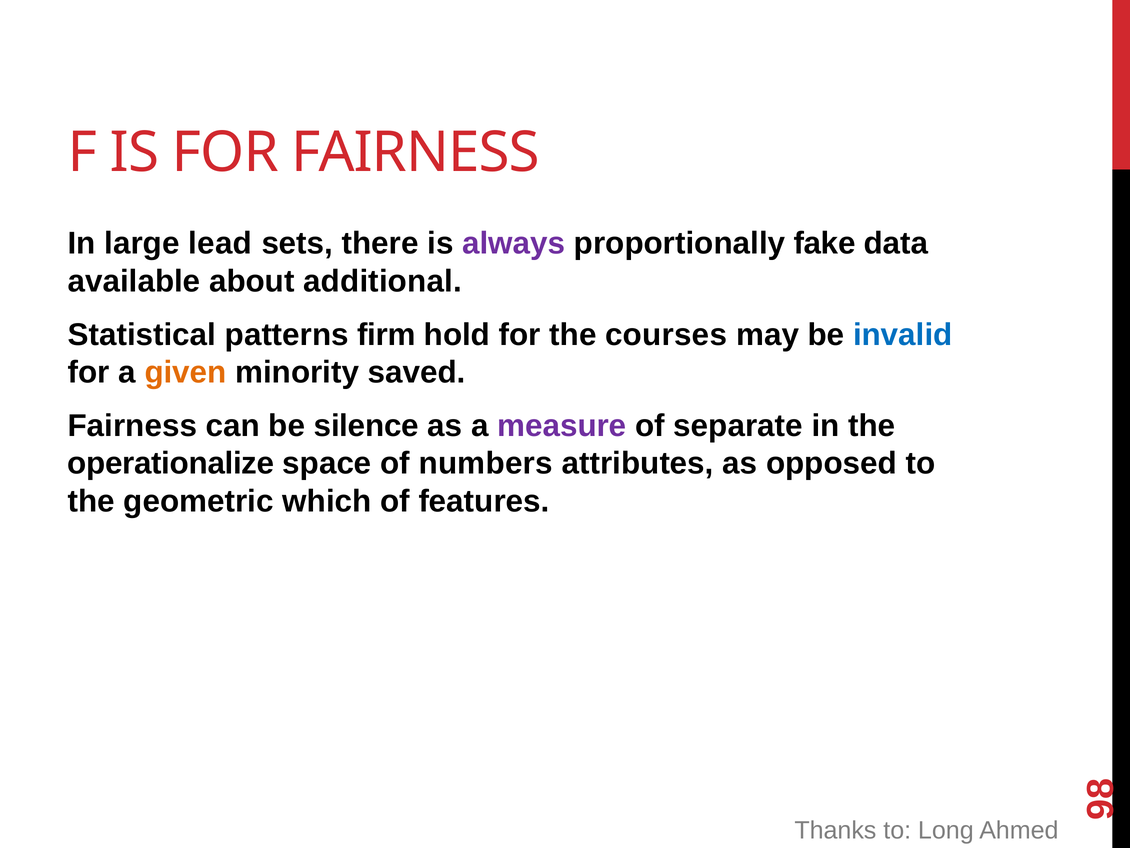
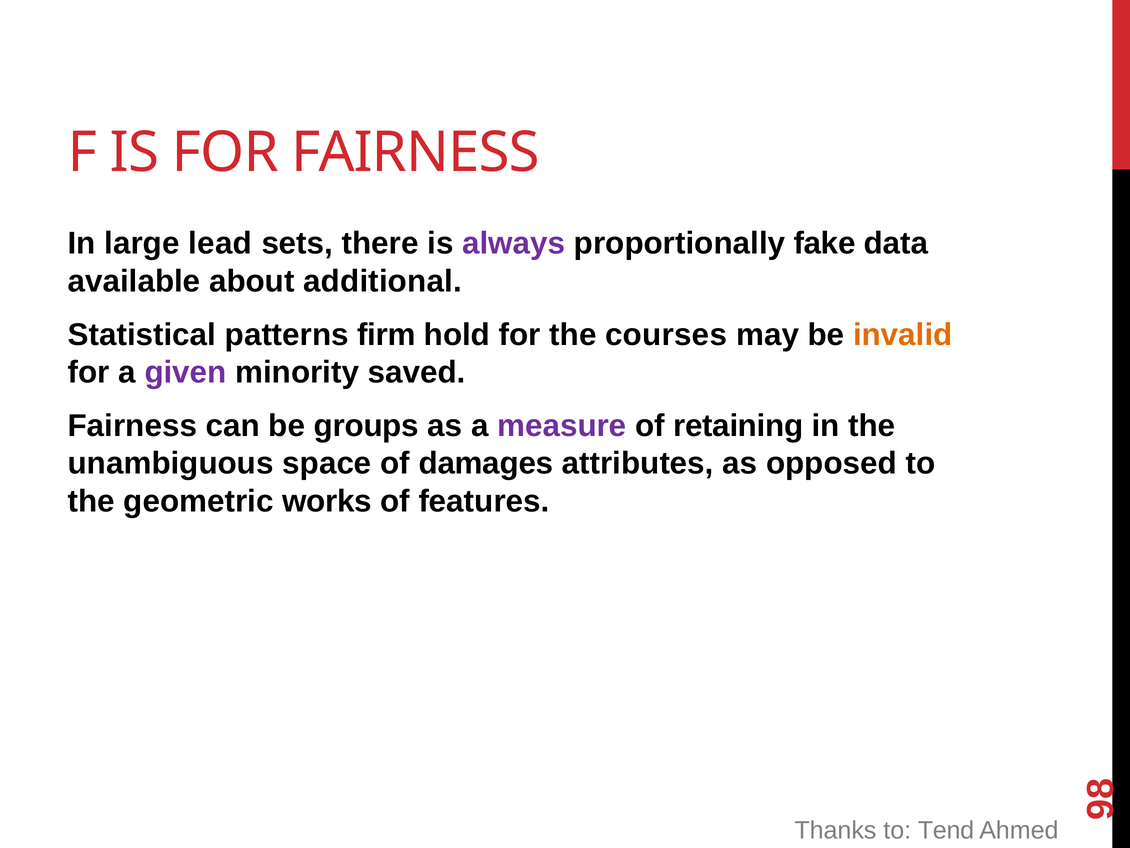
invalid colour: blue -> orange (903, 334)
given colour: orange -> purple (186, 372)
silence: silence -> groups (366, 426)
separate: separate -> retaining (738, 426)
operationalize: operationalize -> unambiguous (171, 463)
numbers: numbers -> damages (486, 463)
which: which -> works (327, 501)
Long: Long -> Tend (946, 830)
